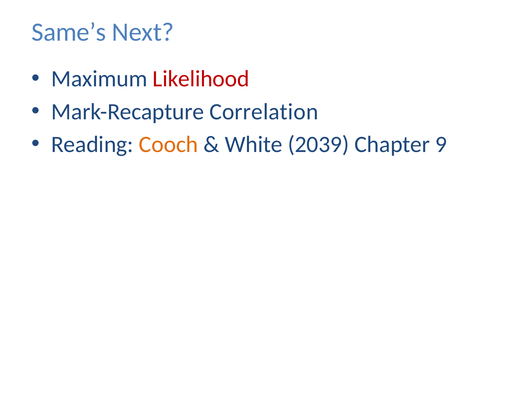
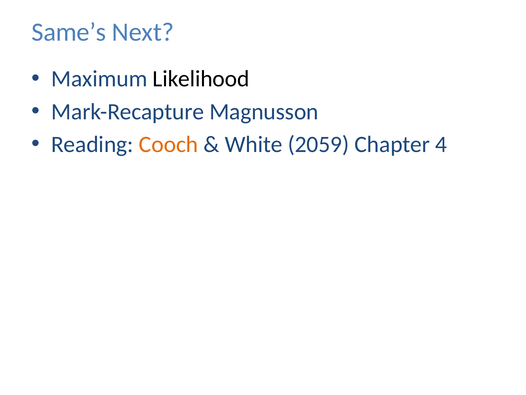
Likelihood colour: red -> black (201, 79)
Correlation: Correlation -> Magnusson (264, 112)
2039: 2039 -> 2059 (318, 144)
9: 9 -> 4 (441, 144)
